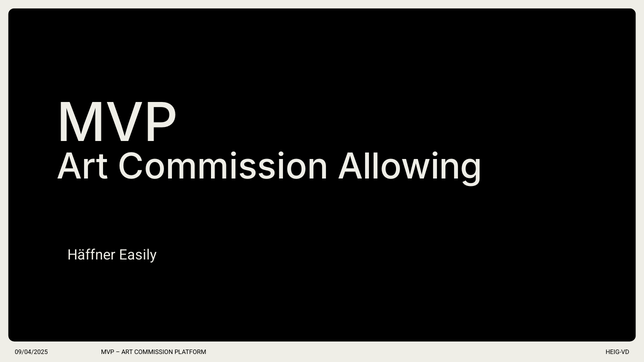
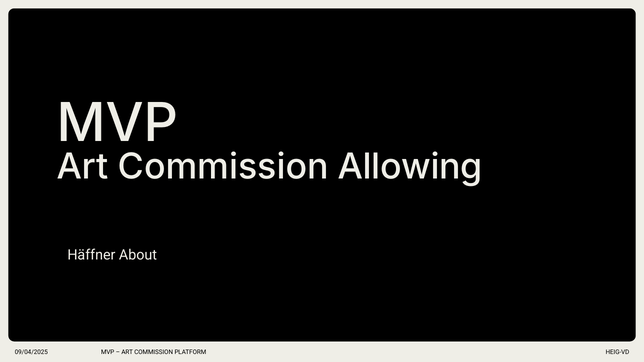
Easily: Easily -> About (138, 255)
